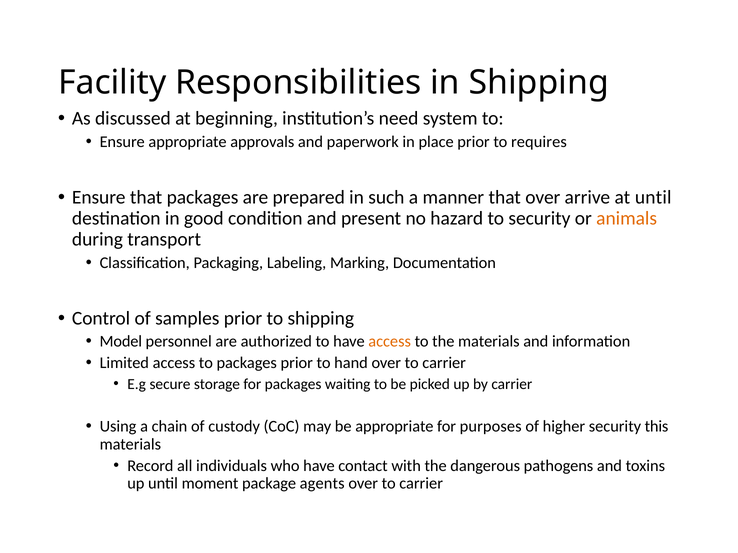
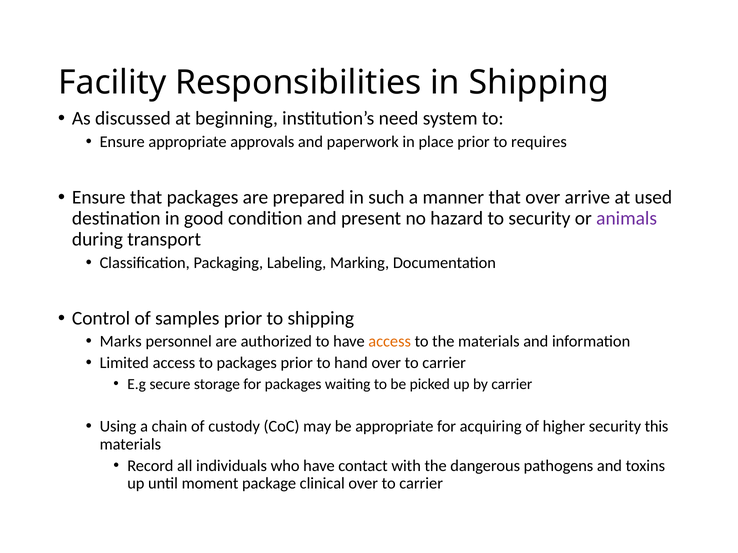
at until: until -> used (653, 198)
animals colour: orange -> purple (627, 219)
Model: Model -> Marks (121, 342)
purposes: purposes -> acquiring (491, 427)
agents: agents -> clinical (322, 484)
